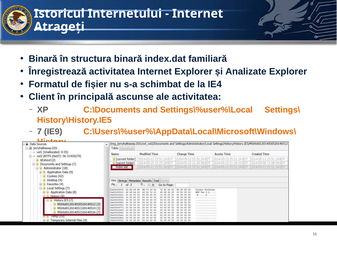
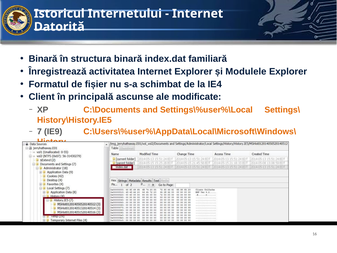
Atrageți: Atrageți -> Datorită (59, 27)
Analizate: Analizate -> Modulele (246, 71)
ale activitatea: activitatea -> modificate (197, 97)
